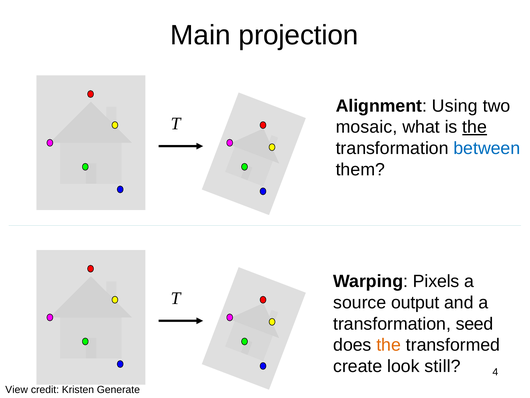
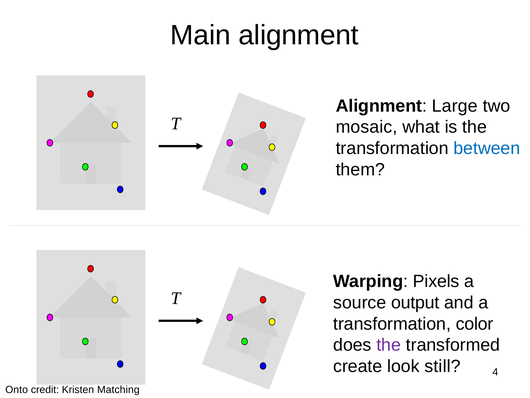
Main projection: projection -> alignment (299, 35)
Using: Using -> Large (455, 106)
the underline: present -> none (475, 127)
seed: seed -> color (475, 323)
the colour: orange -> purple (389, 345)
View: View -> Onto (17, 389)
Generate: Generate -> Matching (118, 389)
